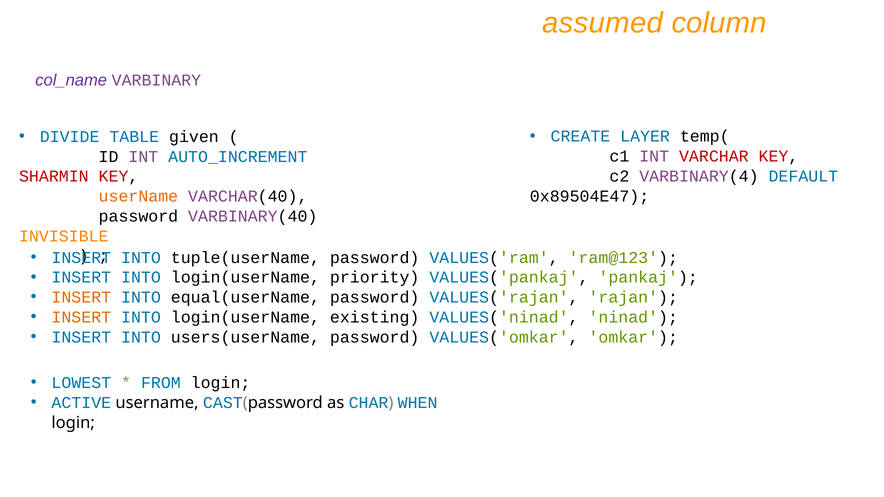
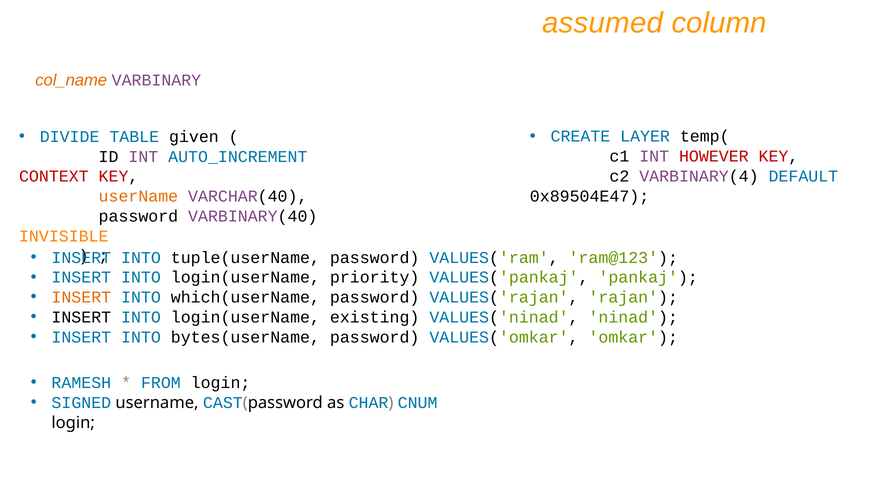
col_name colour: purple -> orange (71, 80)
VARCHAR: VARCHAR -> HOWEVER (714, 156)
SHARMIN: SHARMIN -> CONTEXT (54, 177)
equal(userName: equal(userName -> which(userName (245, 298)
INSERT colour: orange -> black (81, 317)
users(userName: users(userName -> bytes(userName (245, 337)
LOWEST: LOWEST -> RAMESH (81, 383)
ACTIVE: ACTIVE -> SIGNED (81, 403)
WHEN: WHEN -> CNUM (418, 403)
